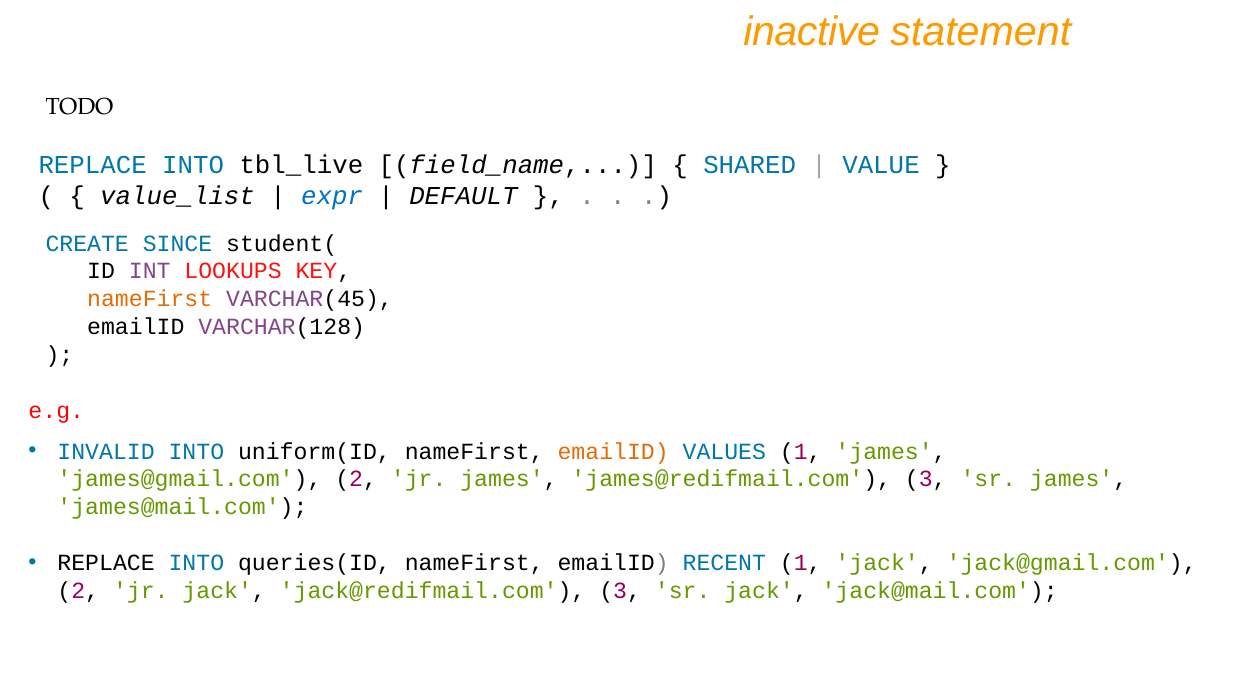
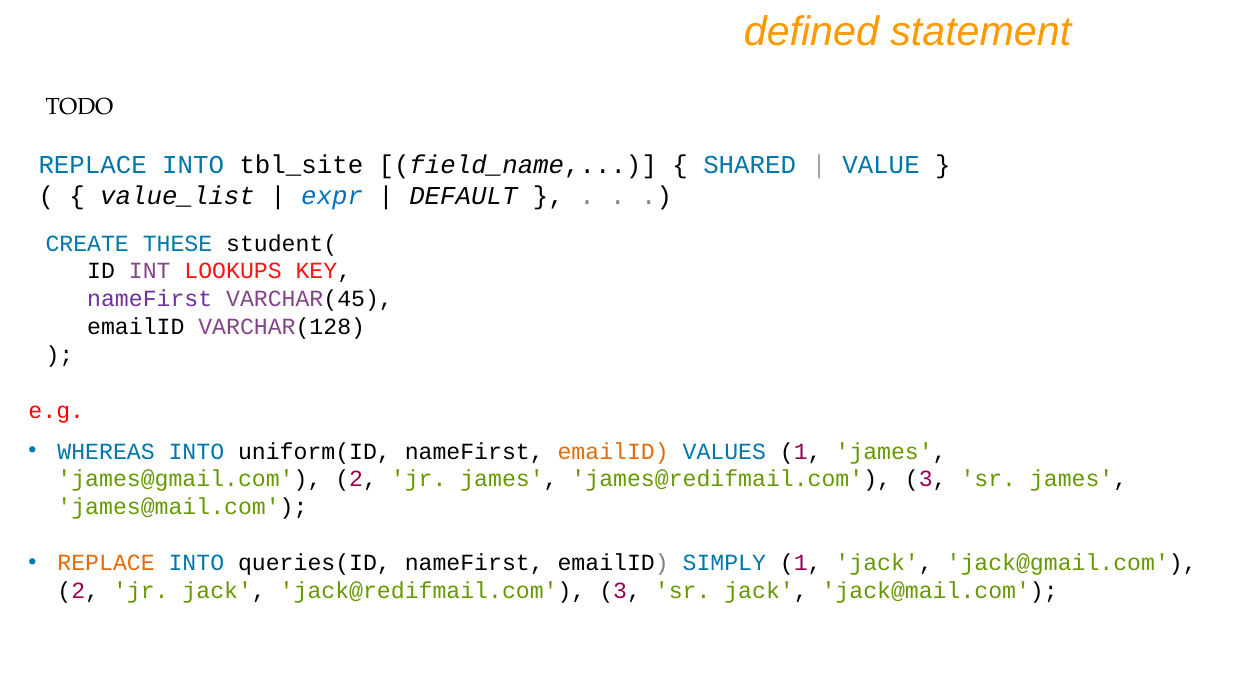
inactive: inactive -> defined (811, 32)
tbl_live: tbl_live -> tbl_site (301, 165)
SINCE: SINCE -> THESE (177, 243)
nameFirst colour: orange -> purple (150, 299)
INVALID: INVALID -> WHEREAS (106, 451)
REPLACE colour: black -> orange (106, 562)
RECENT: RECENT -> SIMPLY (724, 562)
